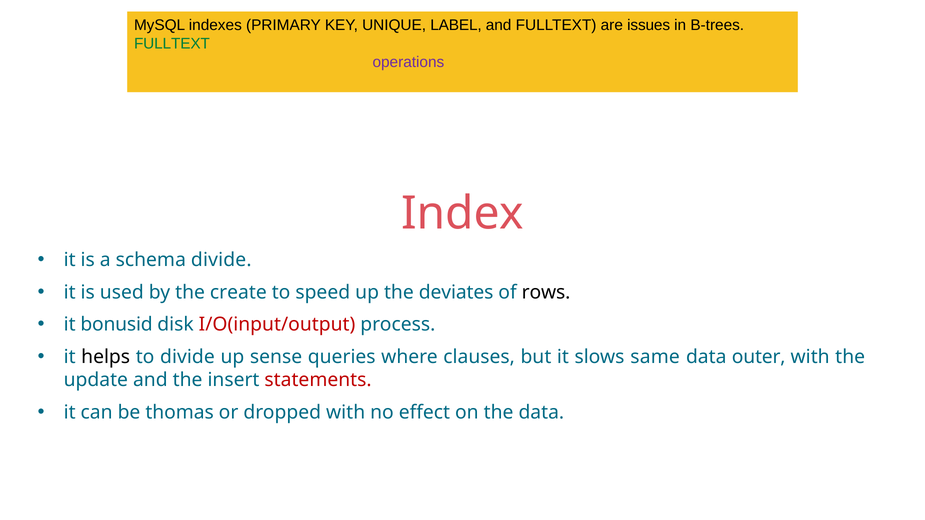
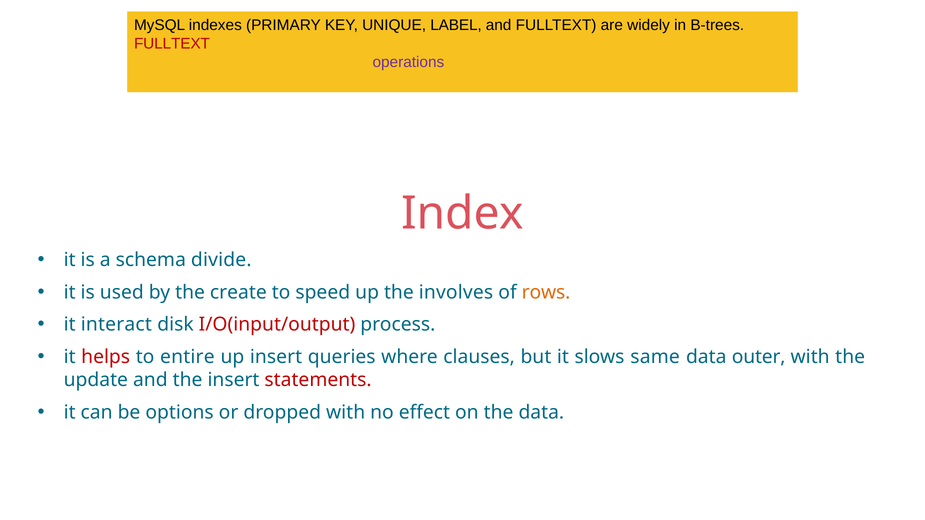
issues: issues -> widely (649, 25)
FULLTEXT colour: green -> red (172, 44)
deviates: deviates -> involves (456, 292)
rows colour: black -> orange (546, 292)
bonusid: bonusid -> interact (116, 325)
helps colour: black -> red (106, 357)
to divide: divide -> entire (187, 357)
up sense: sense -> insert (276, 357)
thomas: thomas -> options (180, 413)
